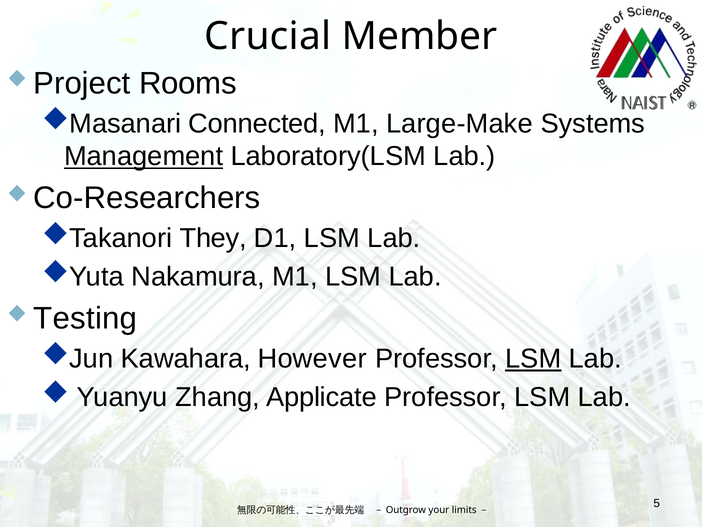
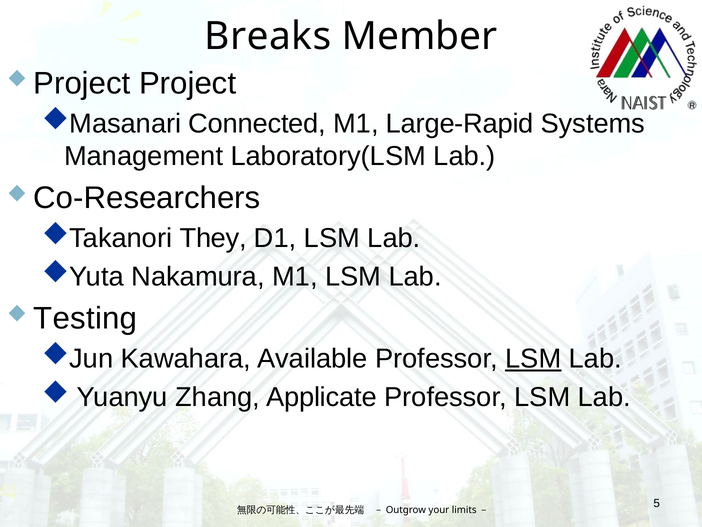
Crucial: Crucial -> Breaks (268, 37)
Project Rooms: Rooms -> Project (188, 83)
Large-Make: Large-Make -> Large-Rapid (460, 123)
Management underline: present -> none (144, 156)
However: However -> Available (312, 358)
